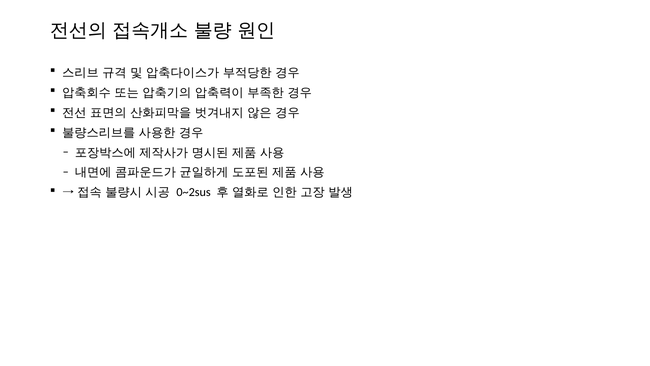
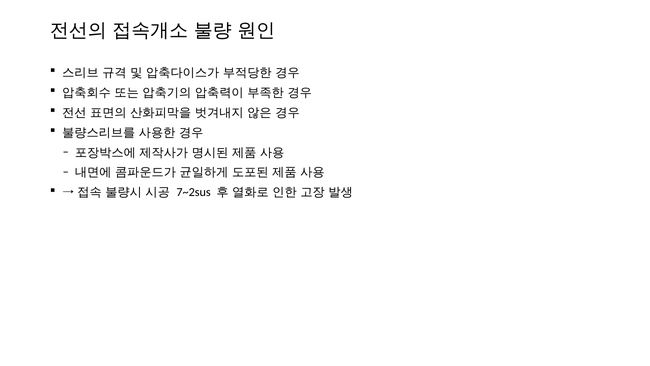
0~2sus: 0~2sus -> 7~2sus (194, 192)
